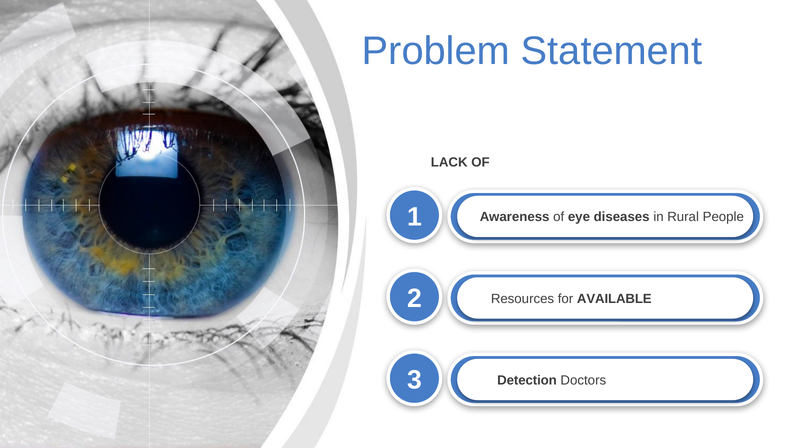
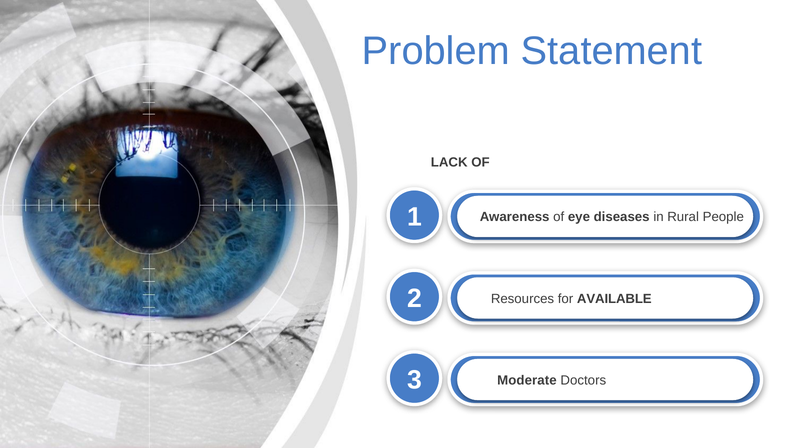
Detection: Detection -> Moderate (527, 380)
